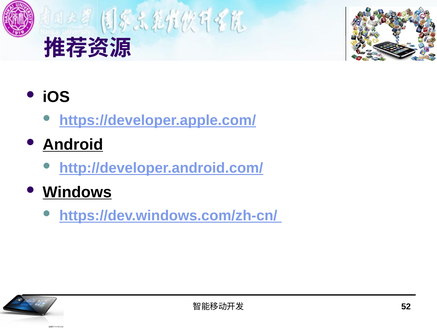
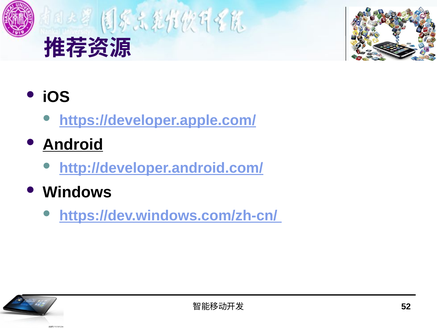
Windows underline: present -> none (77, 192)
